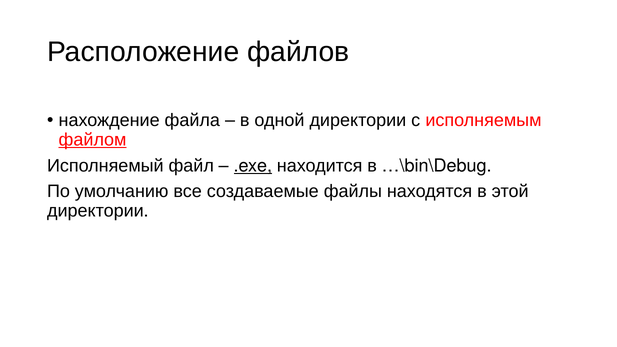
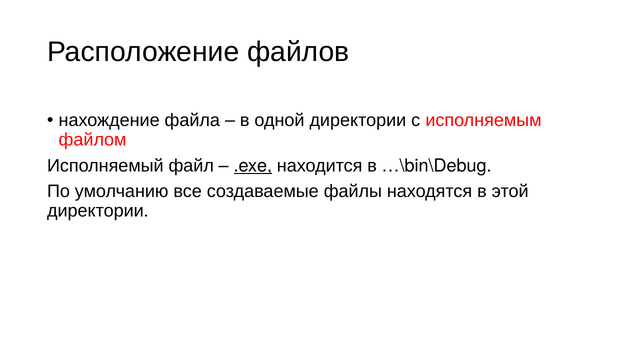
файлом underline: present -> none (93, 140)
